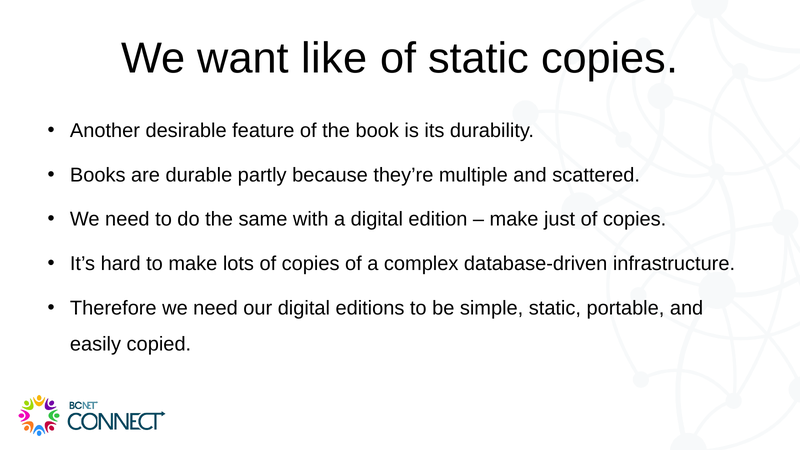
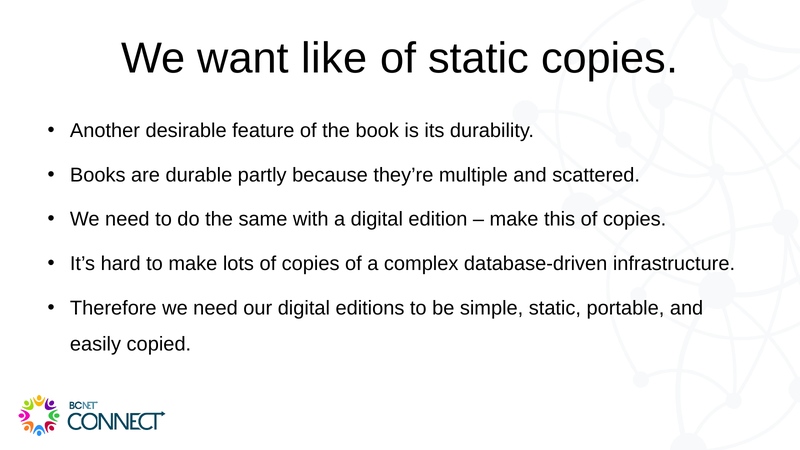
just: just -> this (560, 219)
